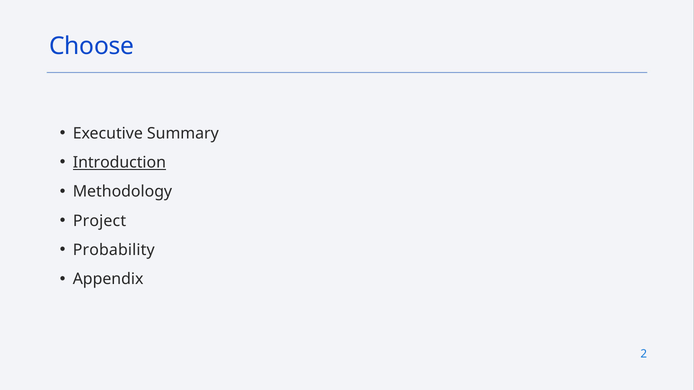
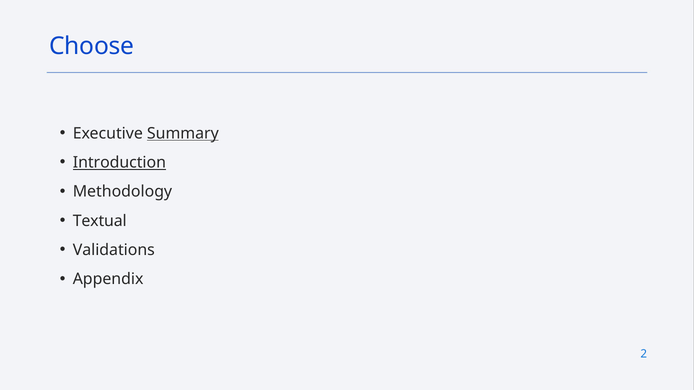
Summary underline: none -> present (183, 134)
Project: Project -> Textual (100, 221)
Probability: Probability -> Validations (114, 250)
